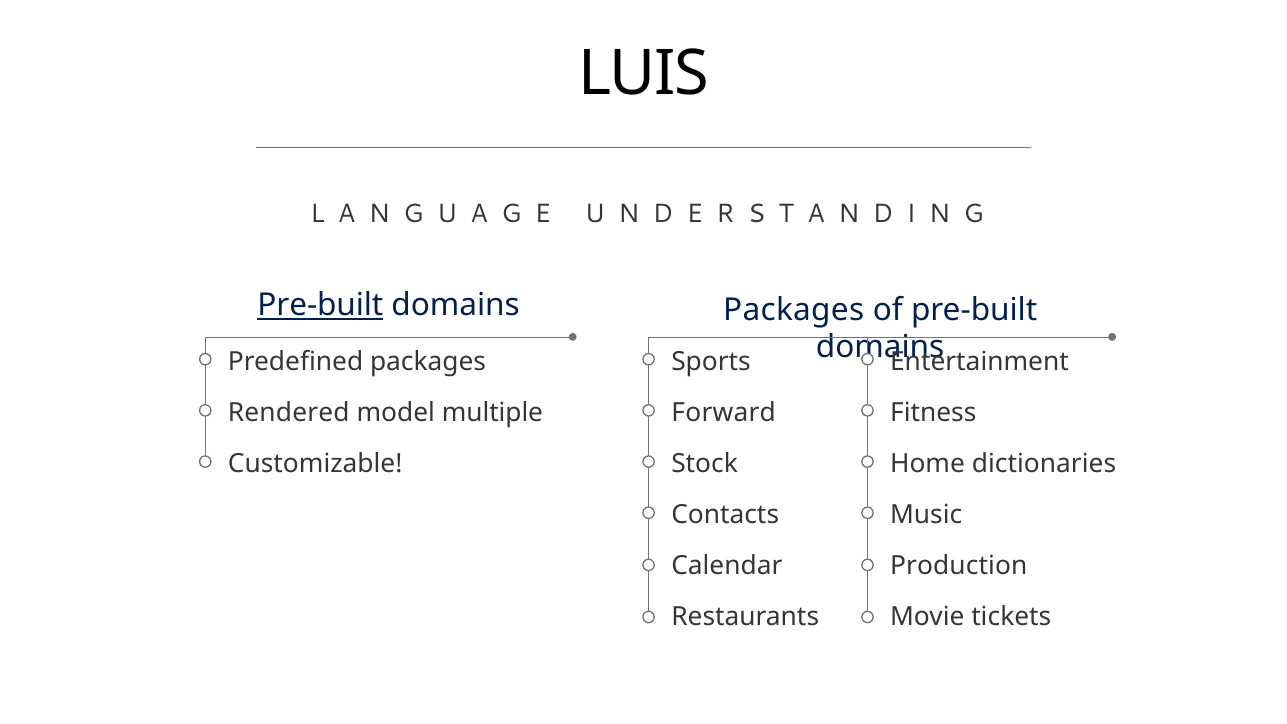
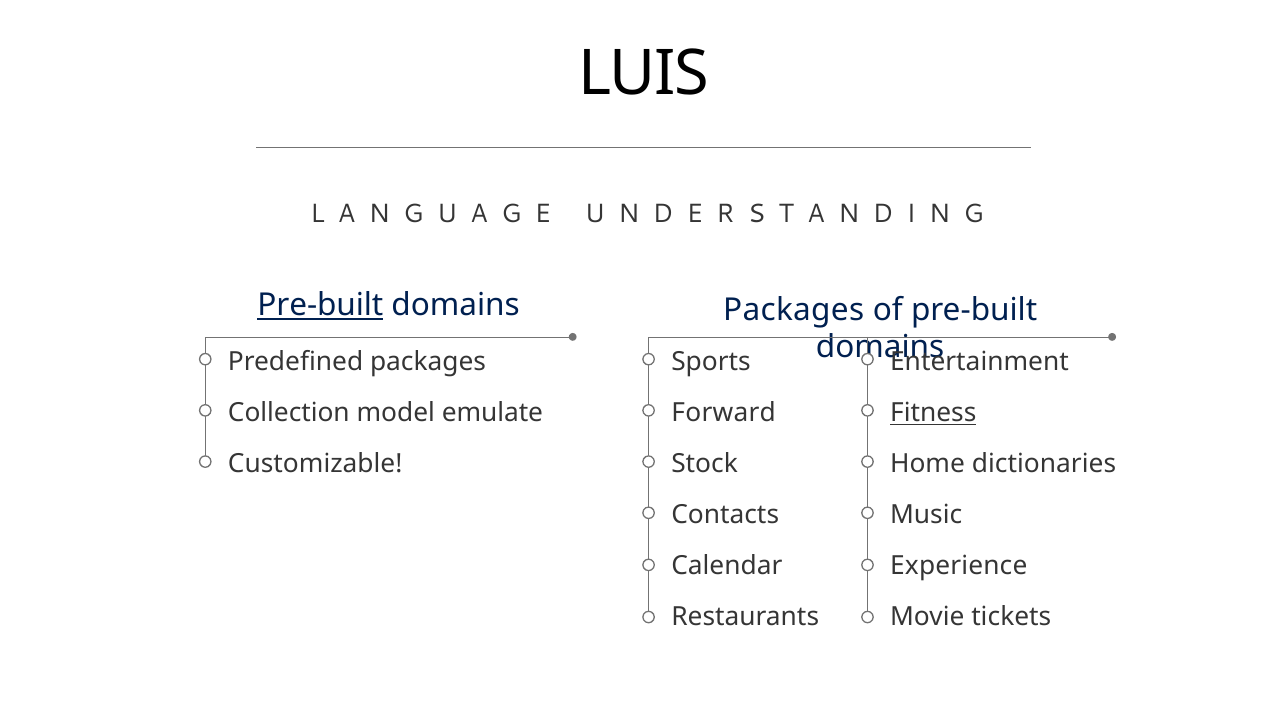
Rendered: Rendered -> Collection (289, 413)
multiple: multiple -> emulate (492, 413)
Fitness underline: none -> present (933, 413)
Production: Production -> Experience (959, 566)
